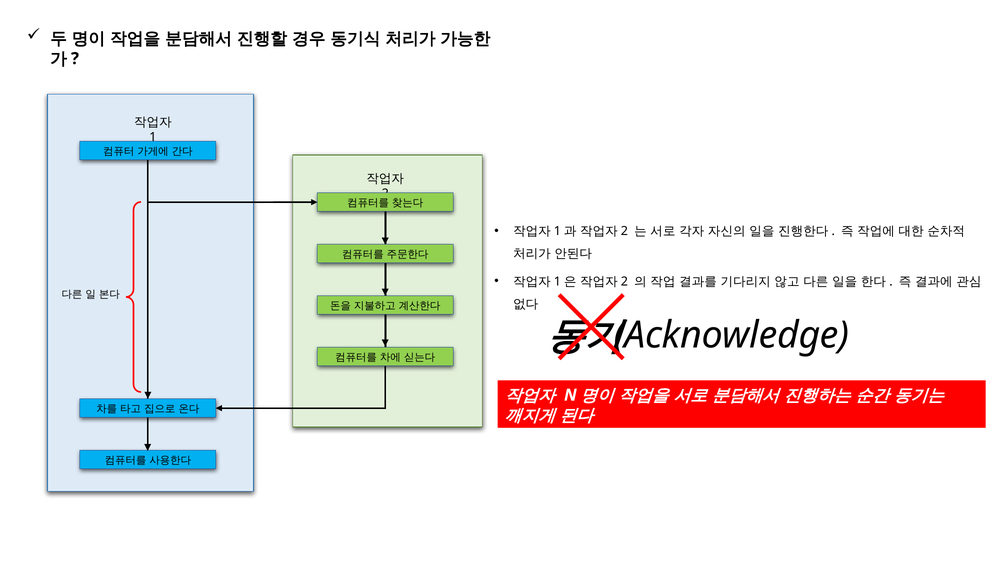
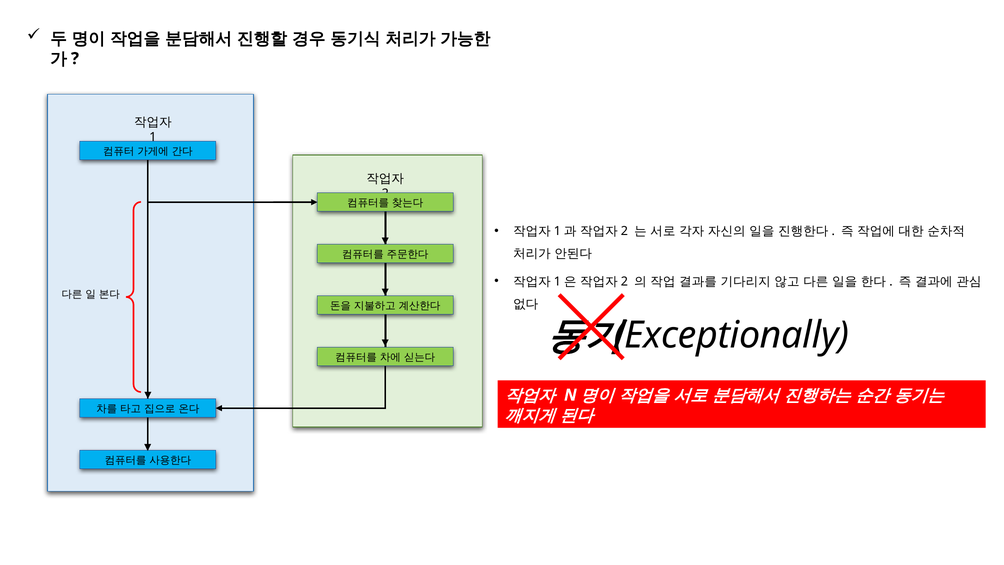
Acknowledge: Acknowledge -> Exceptionally (731, 335)
